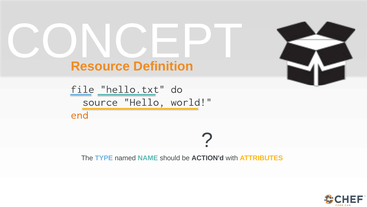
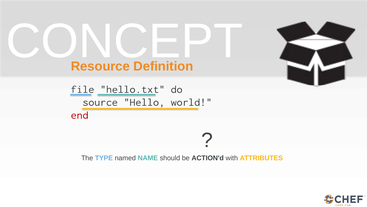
end colour: orange -> red (80, 115)
